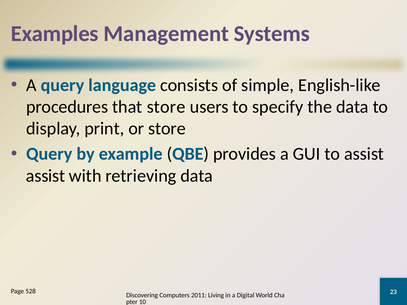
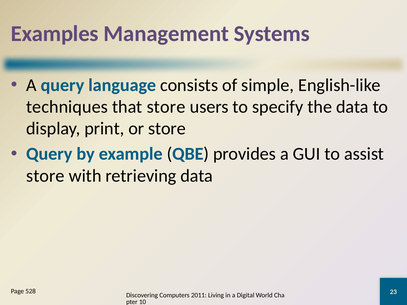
procedures: procedures -> techniques (67, 107)
assist: assist -> store (45, 176)
